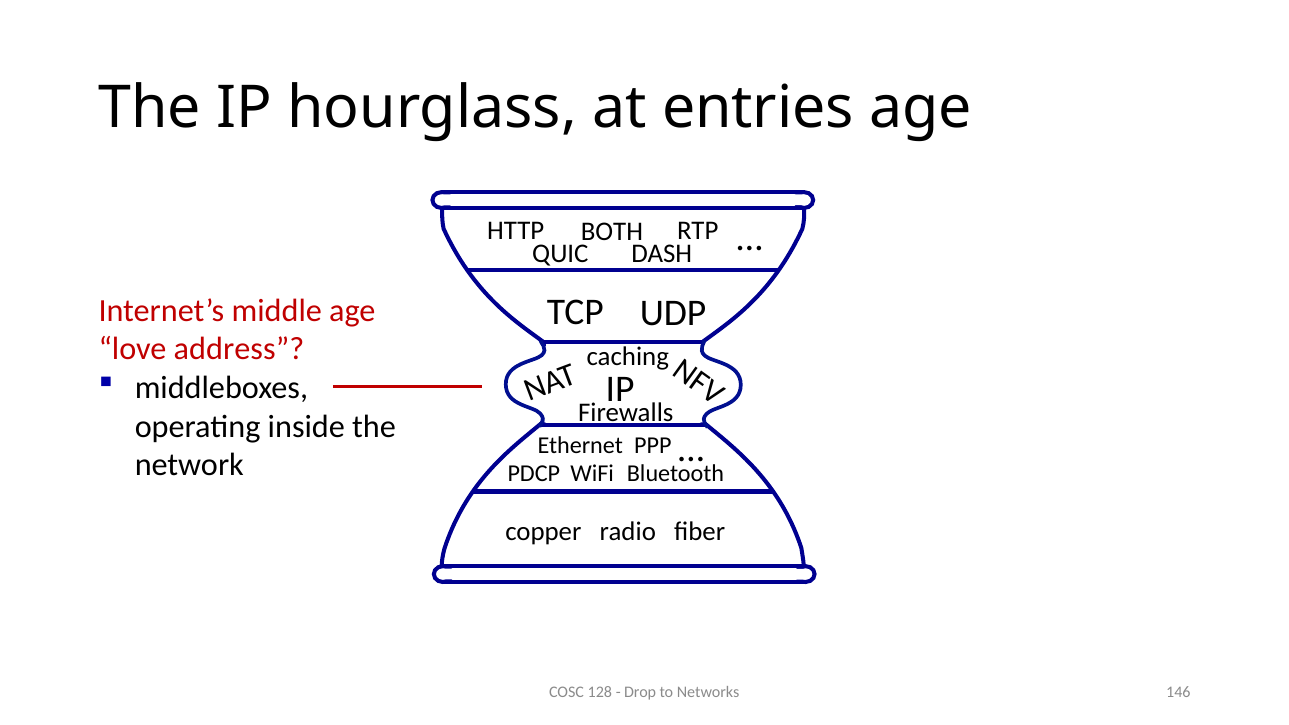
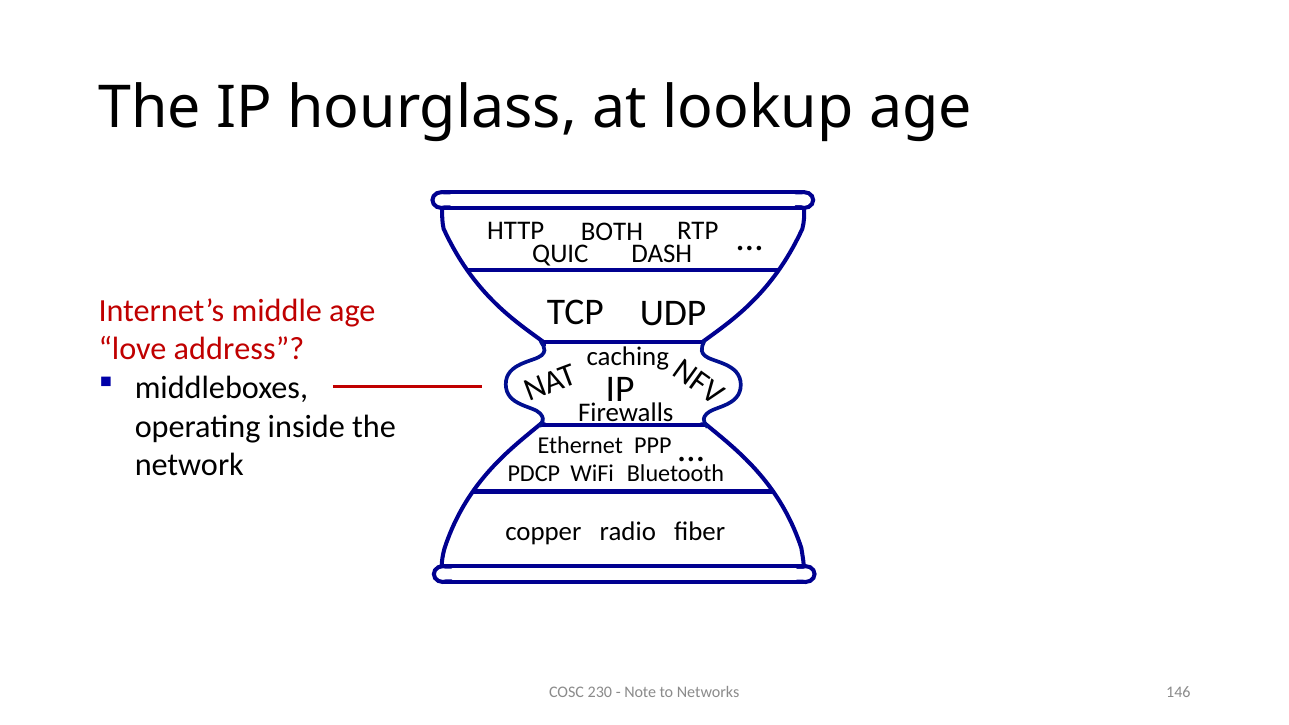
entries: entries -> lookup (758, 108)
128: 128 -> 230 (600, 692)
Drop: Drop -> Note (640, 692)
